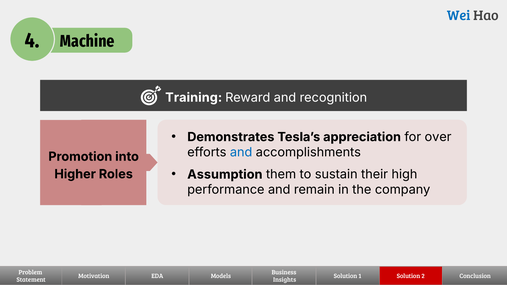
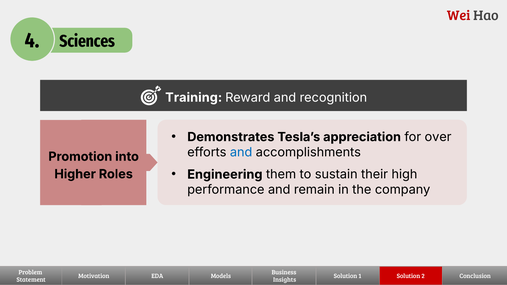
Wei colour: blue -> red (459, 15)
Machine: Machine -> Sciences (87, 41)
Assumption: Assumption -> Engineering (225, 175)
